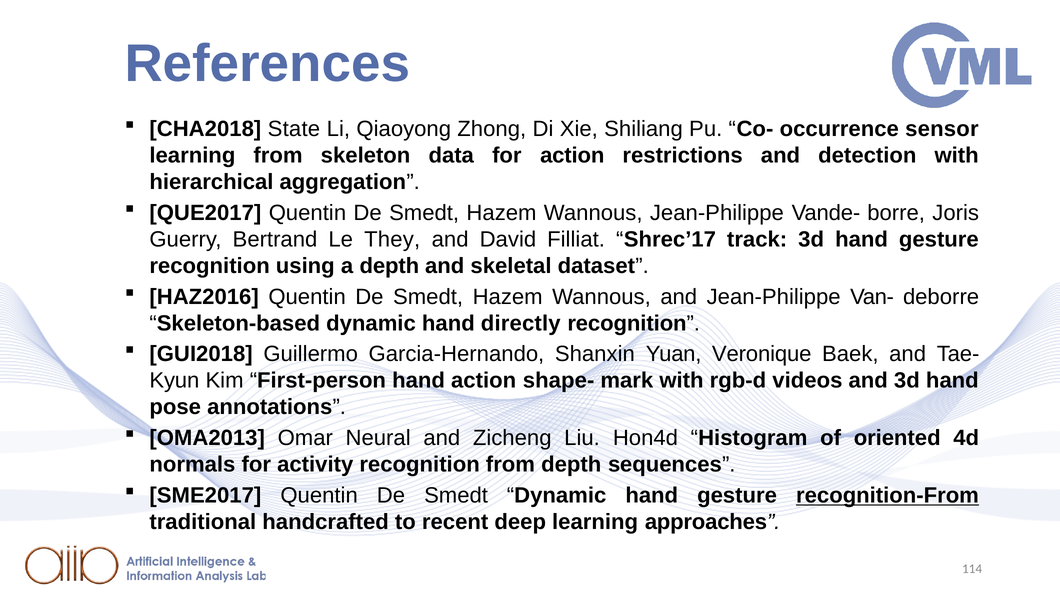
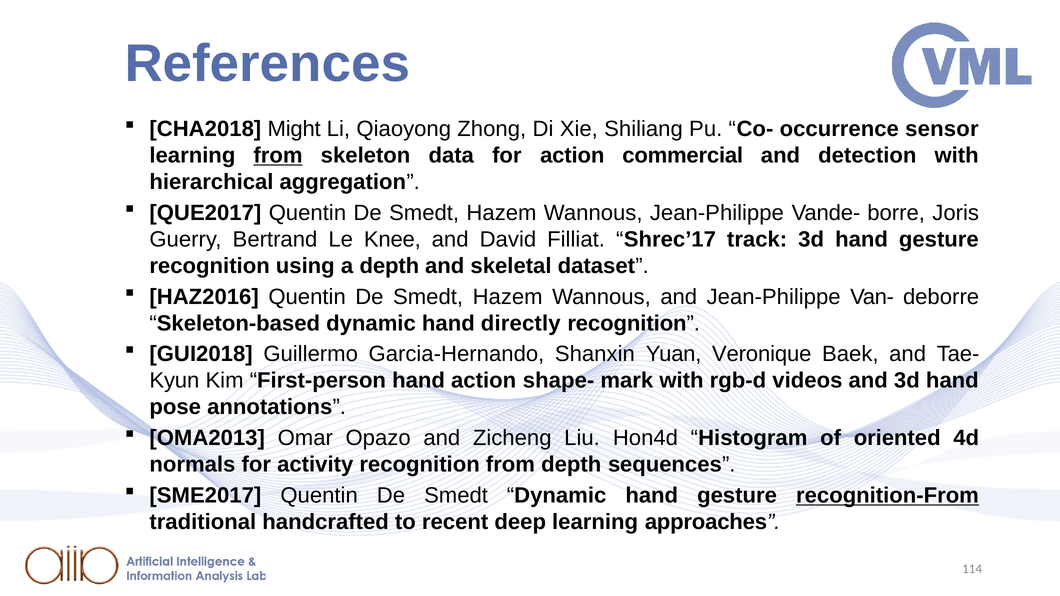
State: State -> Might (294, 129)
from underline: none -> present (278, 156)
restrictions: restrictions -> commercial (683, 156)
They: They -> Knee (392, 239)
Neural: Neural -> Opazo (378, 438)
